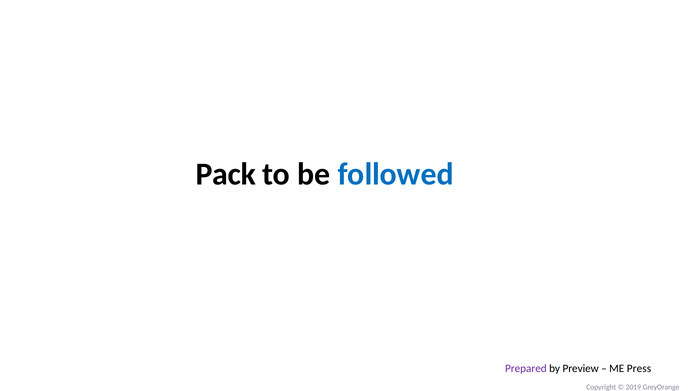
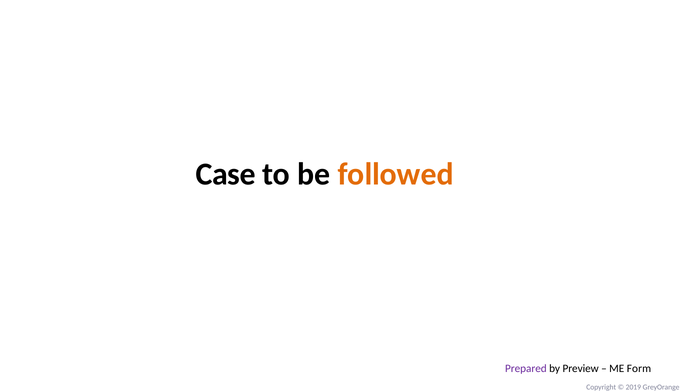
Pack: Pack -> Case (226, 174)
followed colour: blue -> orange (396, 174)
Press: Press -> Form (639, 369)
